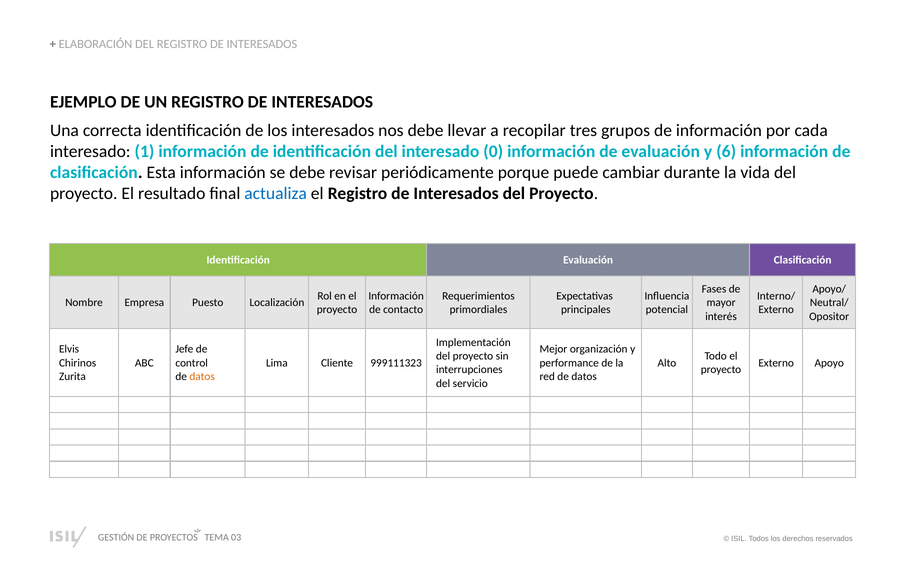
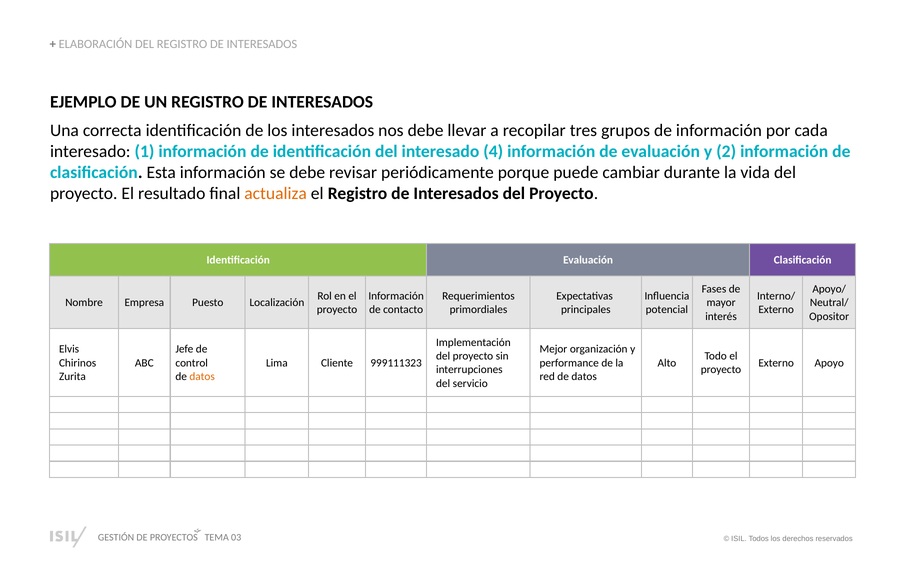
0: 0 -> 4 (493, 152)
6: 6 -> 2 (726, 152)
actualiza colour: blue -> orange (276, 194)
